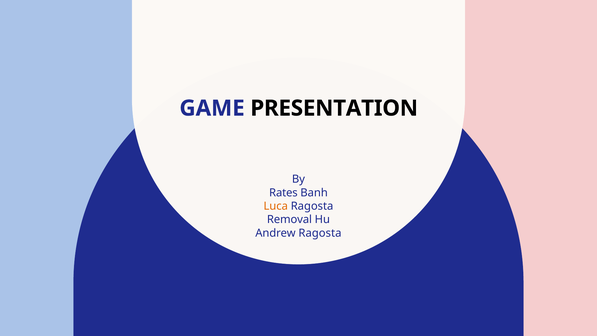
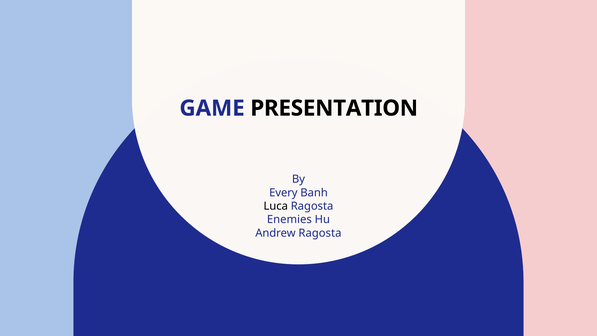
Rates: Rates -> Every (283, 193)
Luca colour: orange -> black (276, 206)
Removal: Removal -> Enemies (289, 219)
